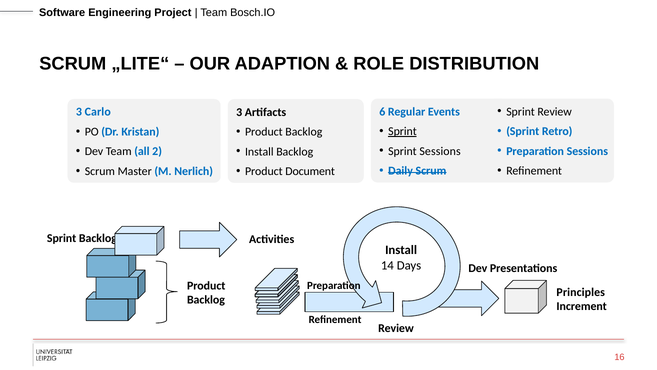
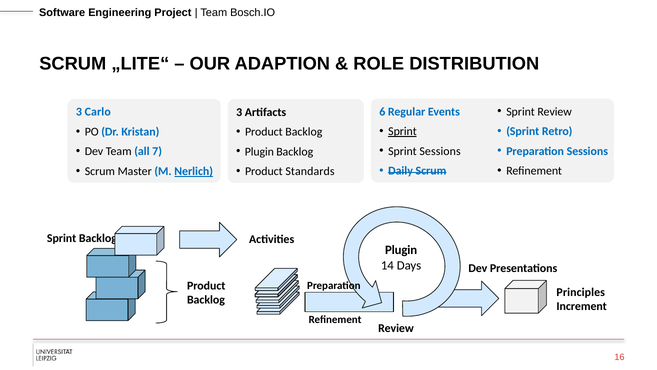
2: 2 -> 7 (157, 151)
Install: Install -> Plugin (259, 151)
Nerlich underline: none -> present (194, 171)
Document: Document -> Standards (310, 171)
Install: Install -> Plugin (401, 250)
